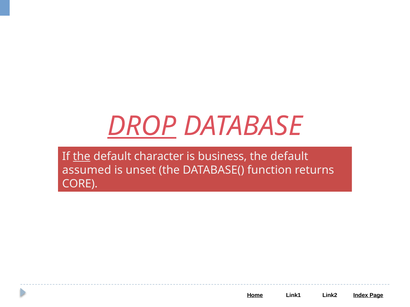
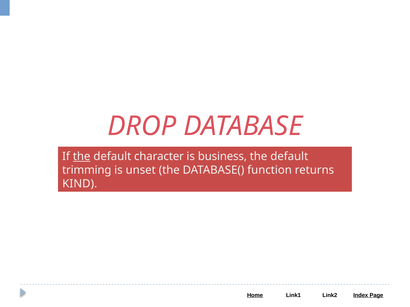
DROP underline: present -> none (142, 126)
assumed: assumed -> trimming (87, 170)
CORE: CORE -> KIND (80, 184)
